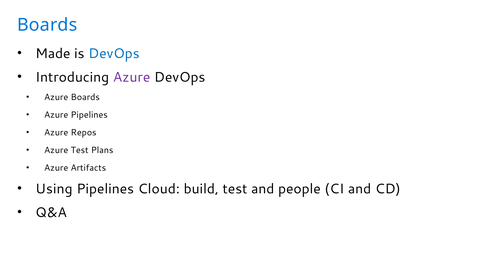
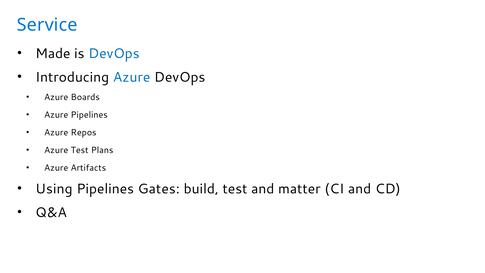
Boards: Boards -> Service (47, 25)
Azure colour: purple -> blue (132, 77)
Cloud: Cloud -> Gates (159, 189)
people: people -> matter (299, 189)
